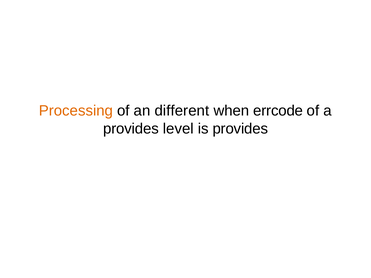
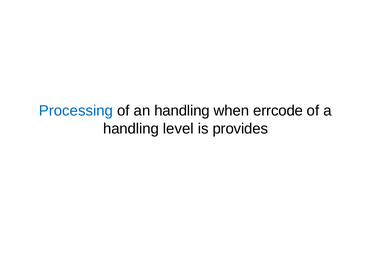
Processing colour: orange -> blue (76, 111)
an different: different -> handling (182, 111)
provides: provides -> handling (131, 129)
